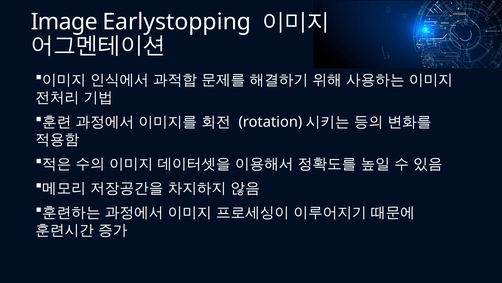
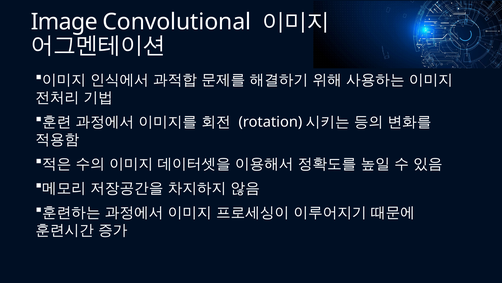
Earlystopping: Earlystopping -> Convolutional (177, 22)
